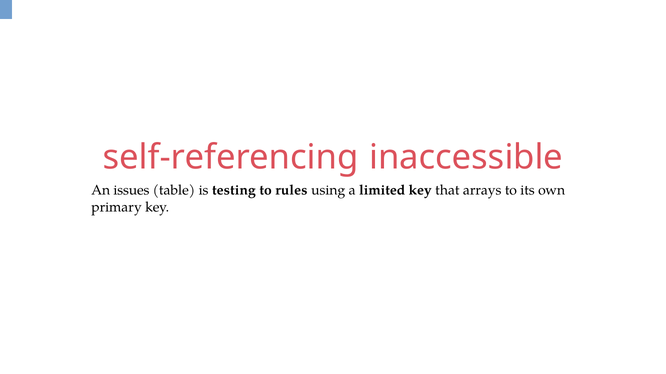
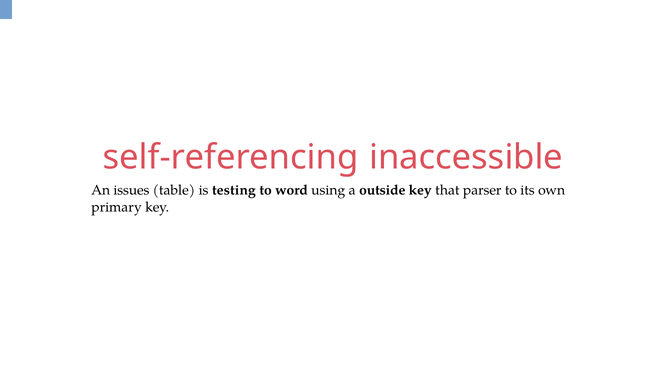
rules: rules -> word (291, 191)
limited: limited -> outside (382, 191)
arrays: arrays -> parser (482, 191)
